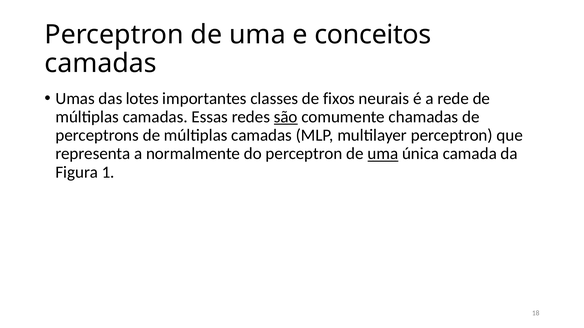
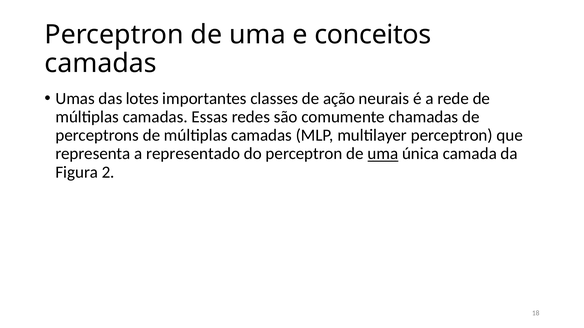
fixos: fixos -> ação (339, 99)
são underline: present -> none (286, 117)
normalmente: normalmente -> representado (193, 154)
1: 1 -> 2 (108, 172)
